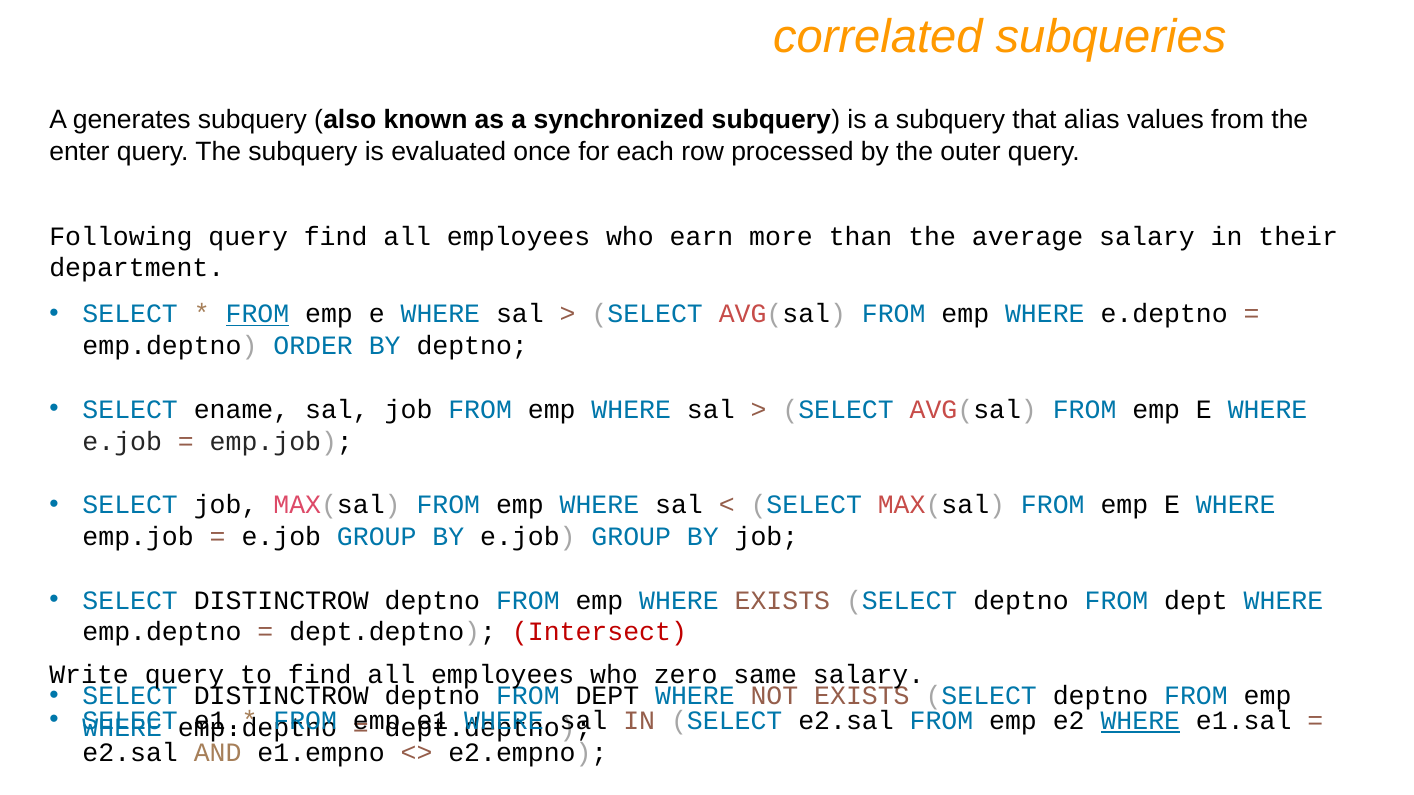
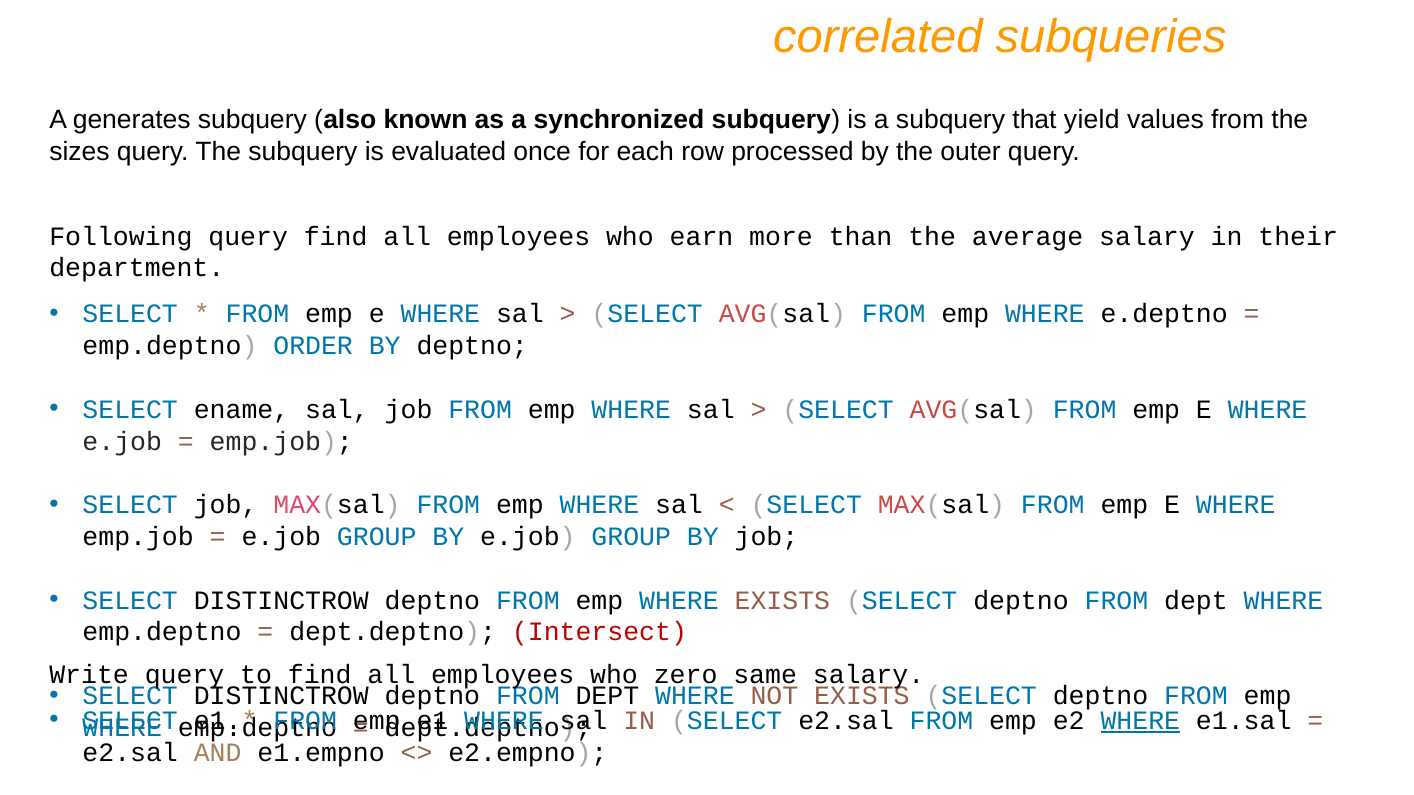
alias: alias -> yield (1092, 120)
enter: enter -> sizes (79, 152)
FROM underline: present -> none (257, 314)
